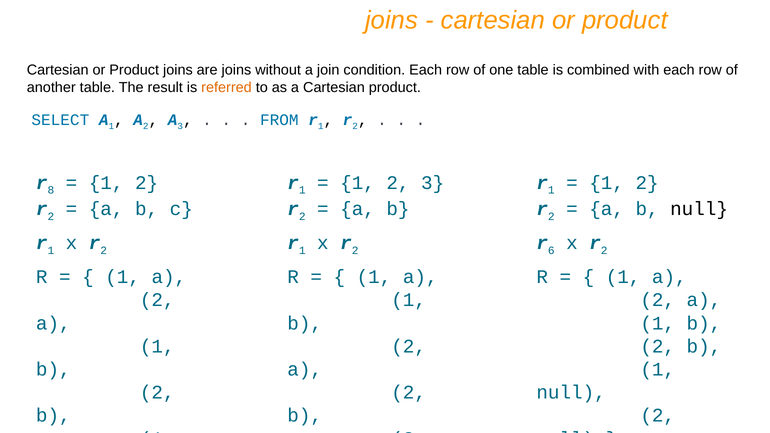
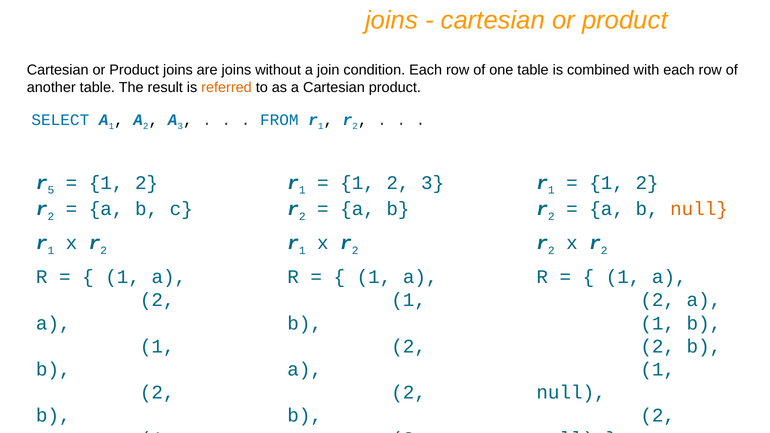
8: 8 -> 5 (51, 190)
null colour: black -> orange (699, 209)
6: 6 -> 2 (551, 251)
